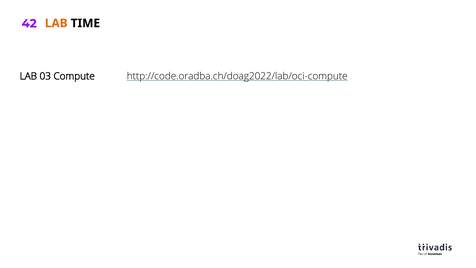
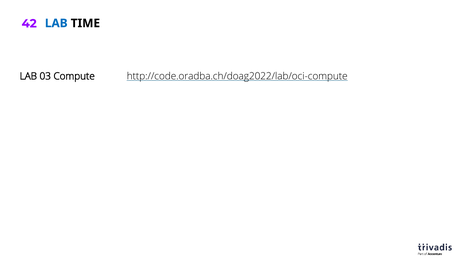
LAB colour: orange -> blue (56, 23)
